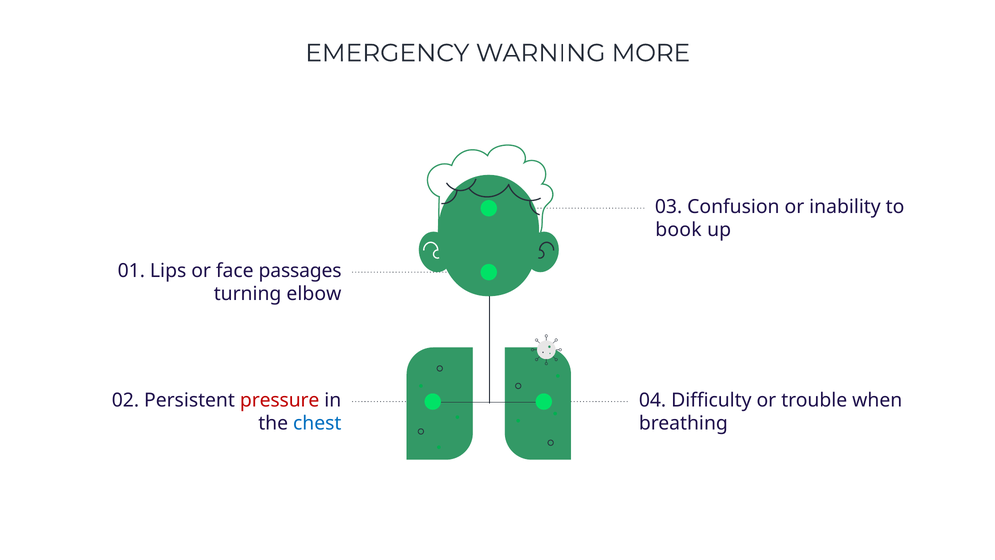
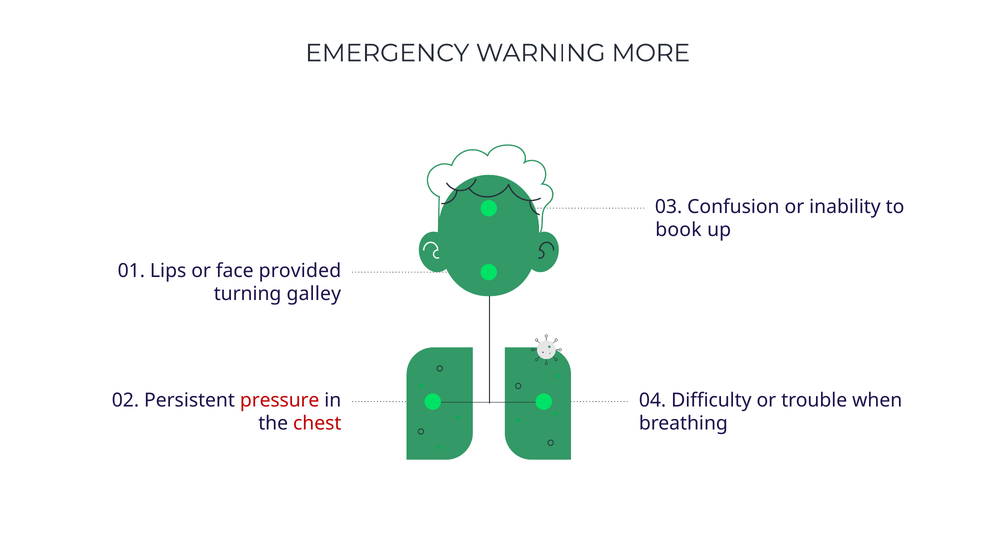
passages: passages -> provided (300, 271)
elbow: elbow -> galley (314, 294)
chest colour: blue -> red (317, 423)
